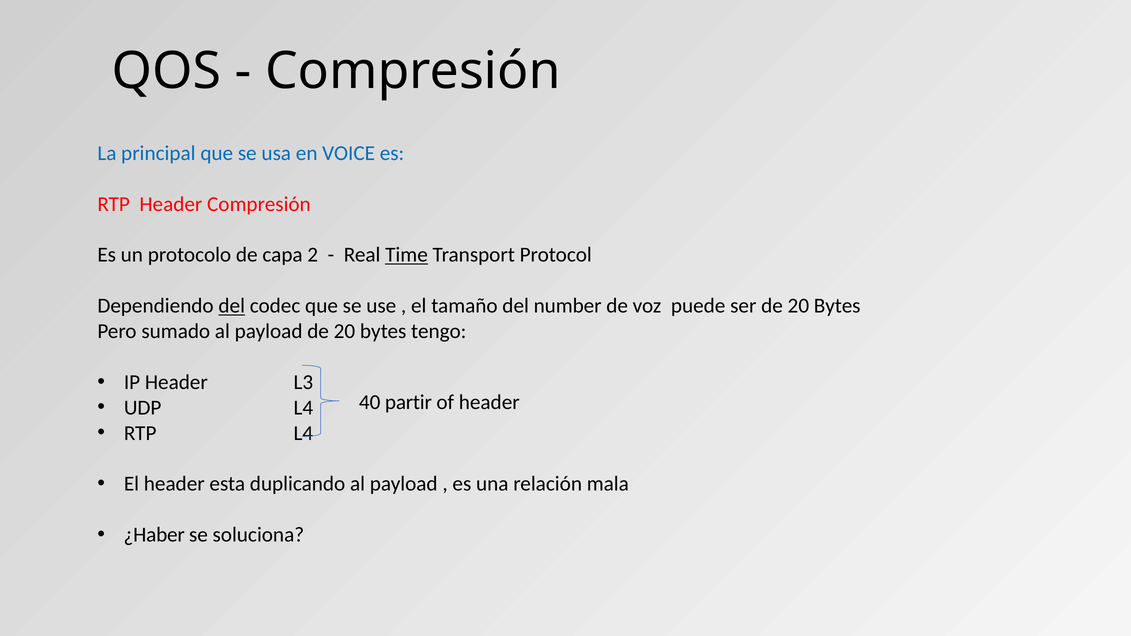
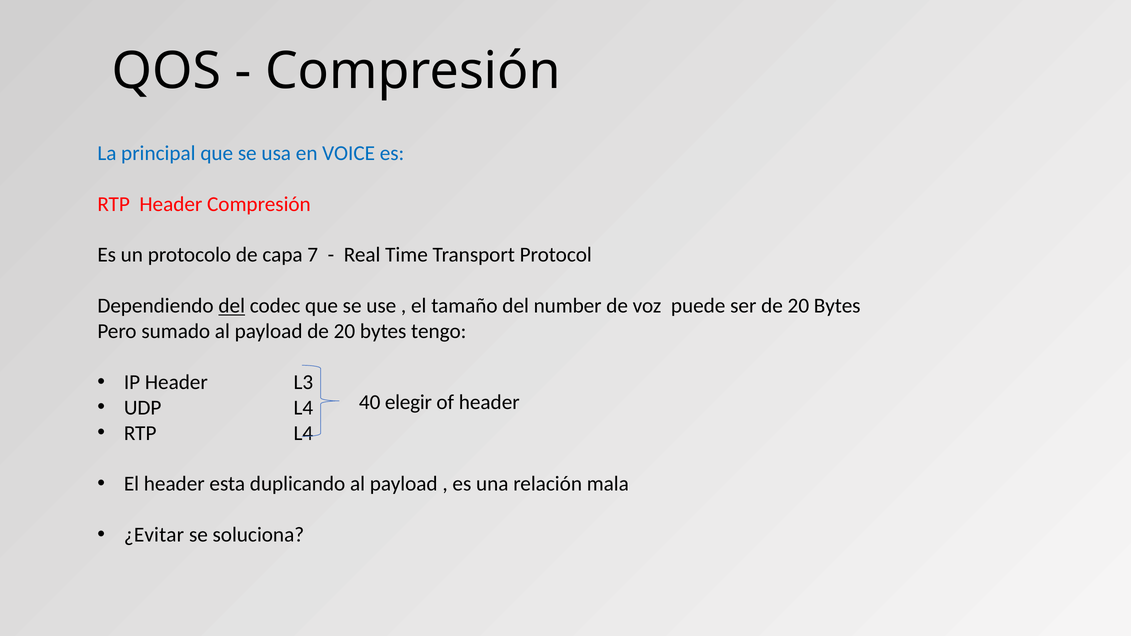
2: 2 -> 7 (313, 255)
Time underline: present -> none (407, 255)
partir: partir -> elegir (408, 402)
¿Haber: ¿Haber -> ¿Evitar (154, 535)
